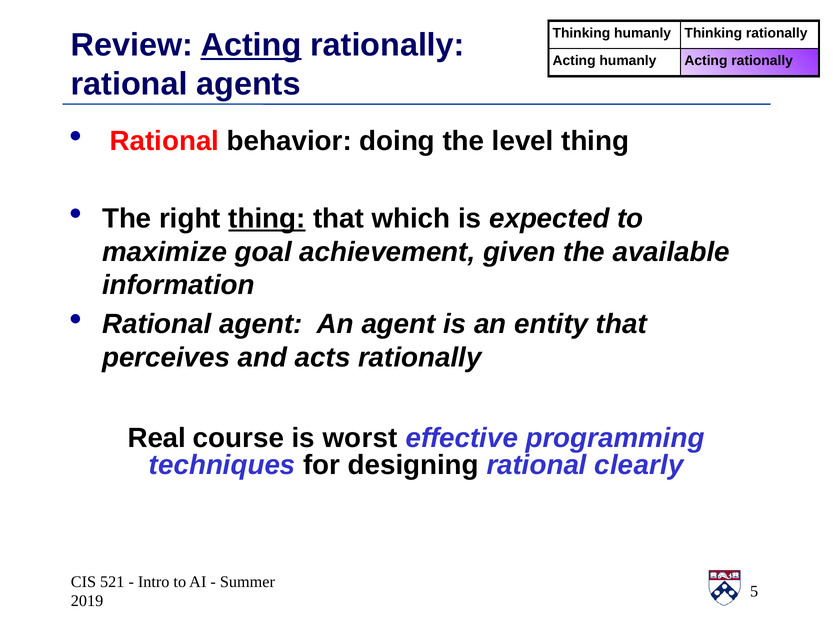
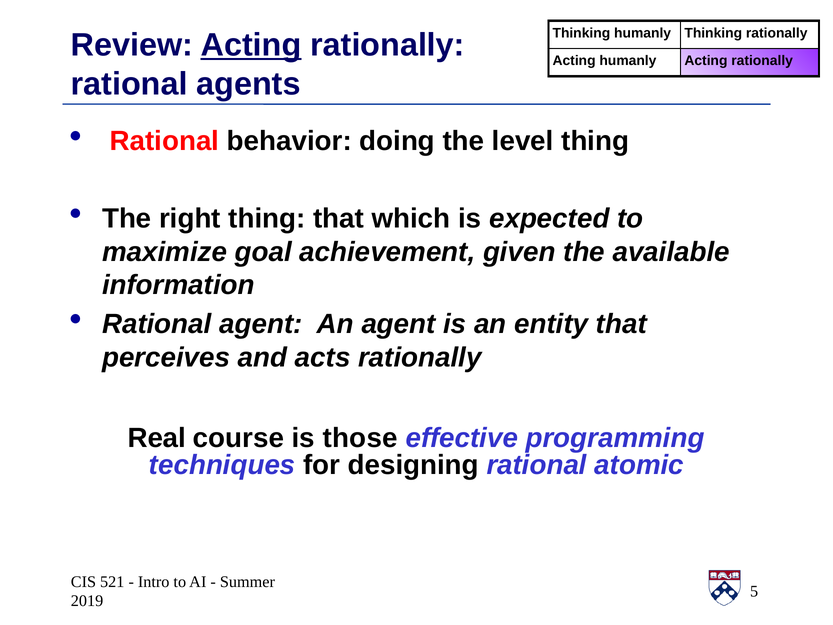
thing underline: present -> none (267, 219)
worst: worst -> those (360, 438)
clearly: clearly -> atomic (639, 465)
